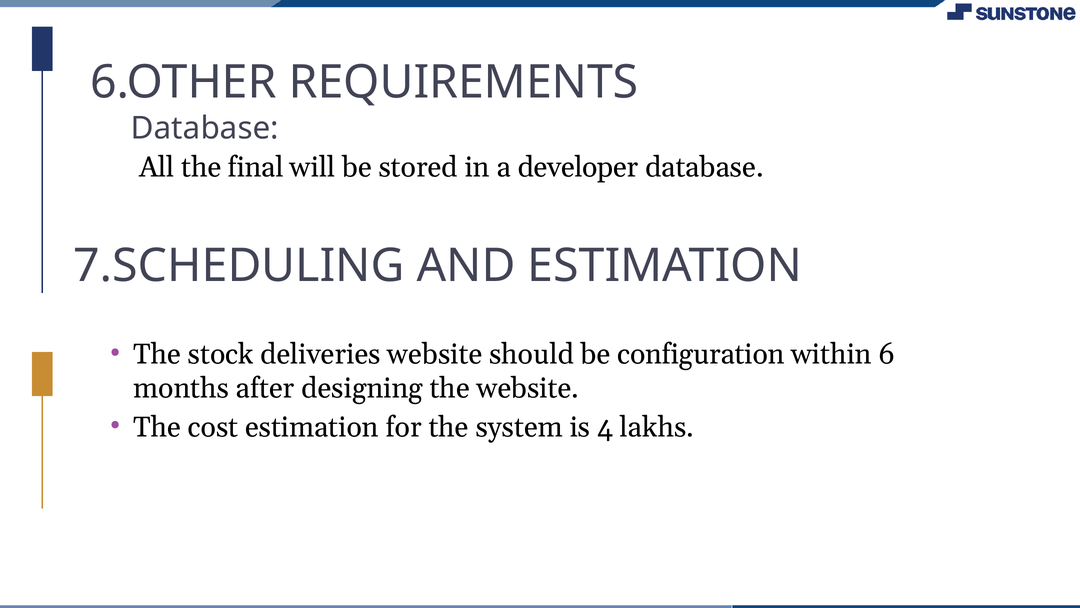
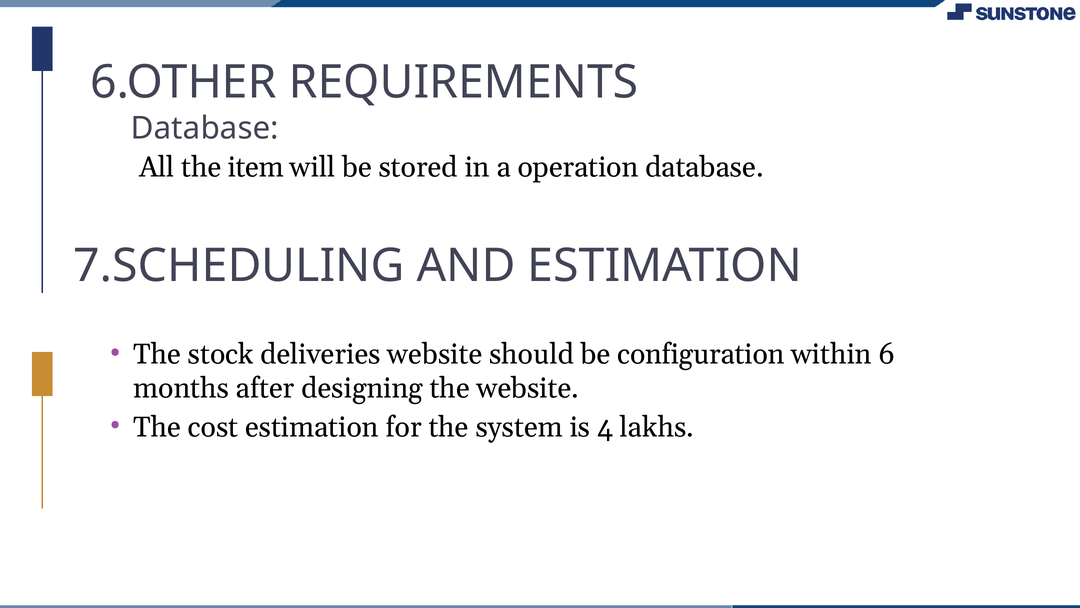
final: final -> item (256, 167)
developer: developer -> operation (578, 167)
